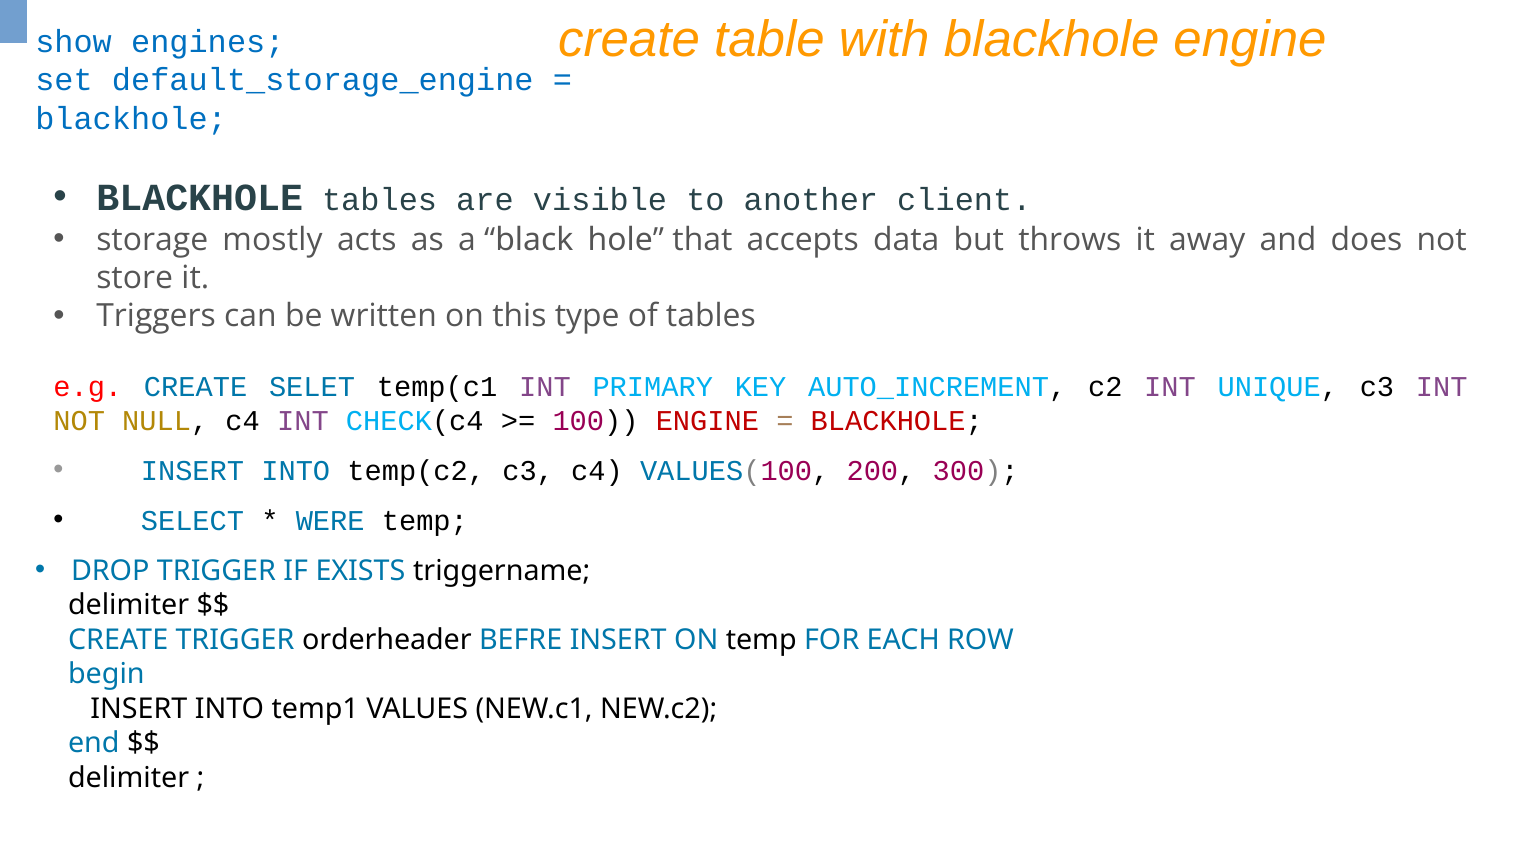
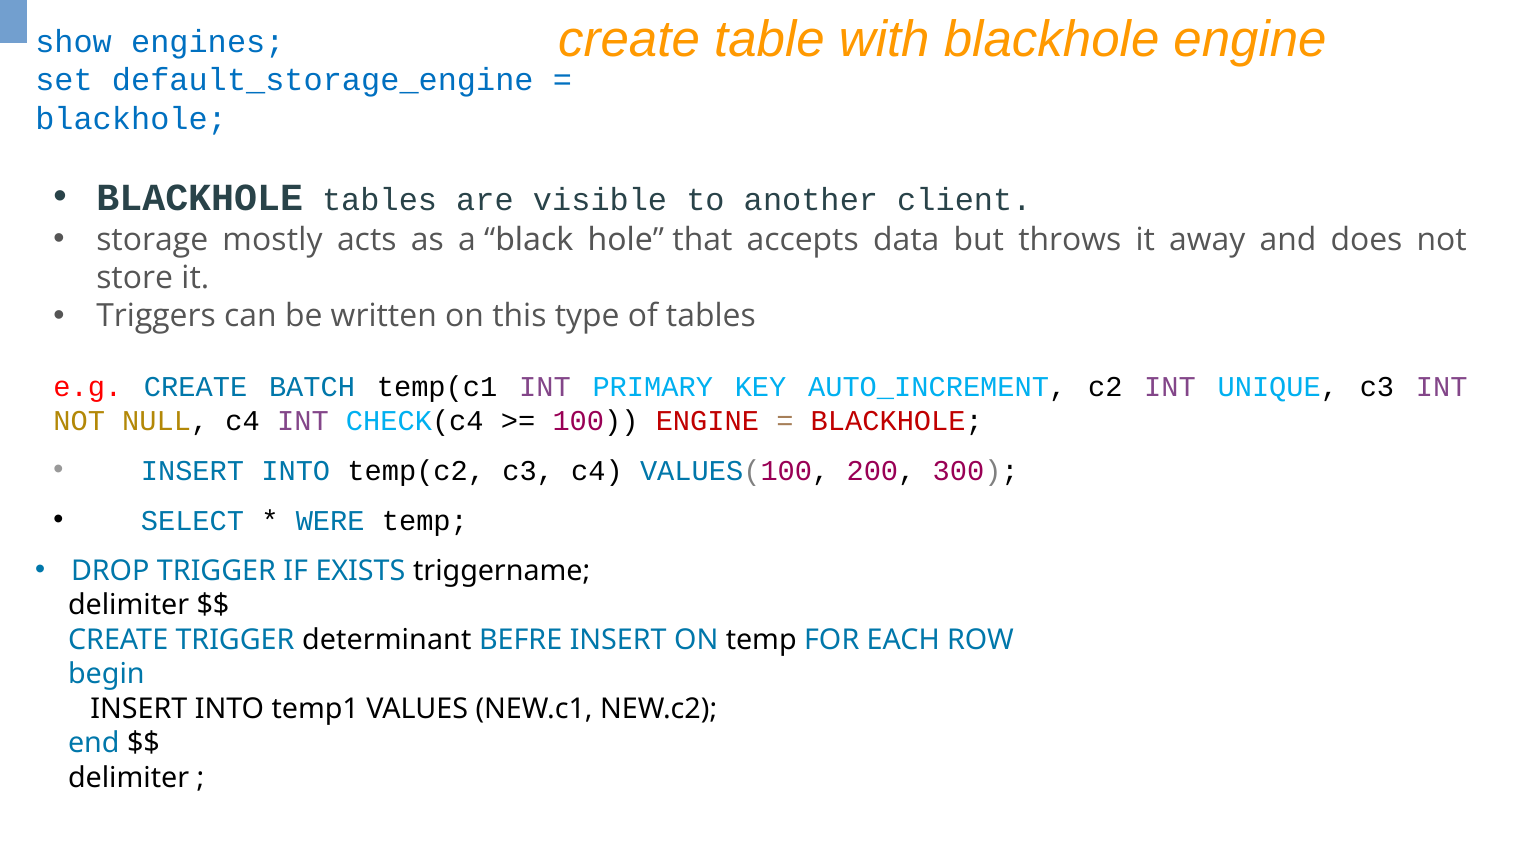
SELET: SELET -> BATCH (312, 387)
orderheader: orderheader -> determinant (387, 640)
